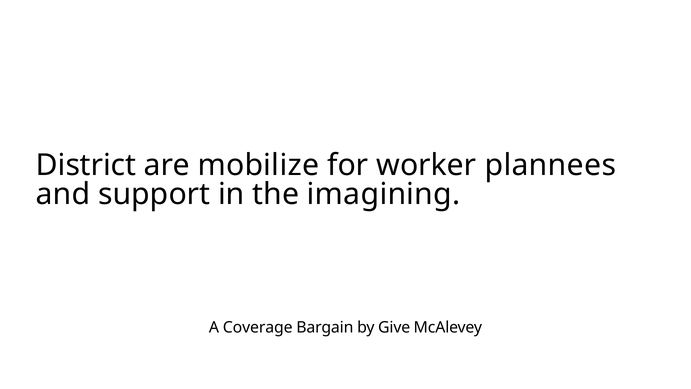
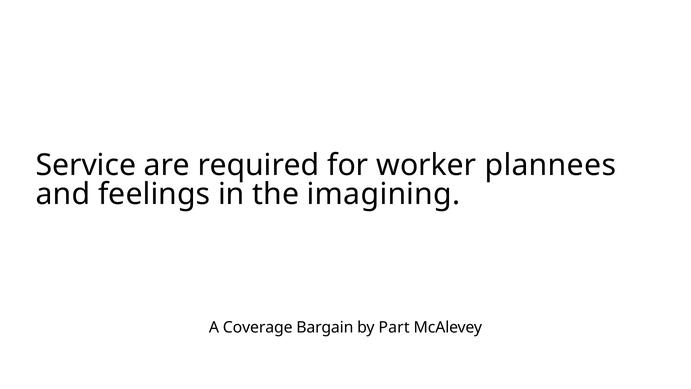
District: District -> Service (86, 165)
mobilize: mobilize -> required (258, 165)
support: support -> feelings (154, 194)
Give: Give -> Part (394, 327)
